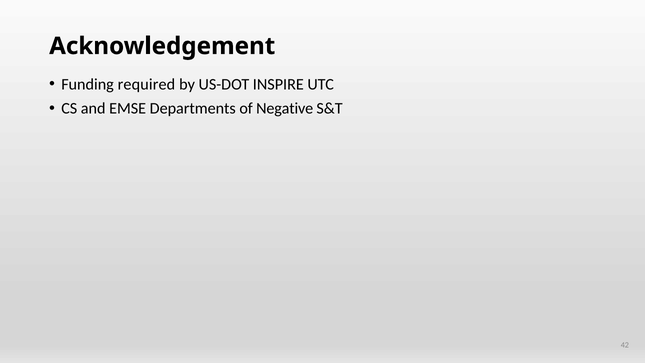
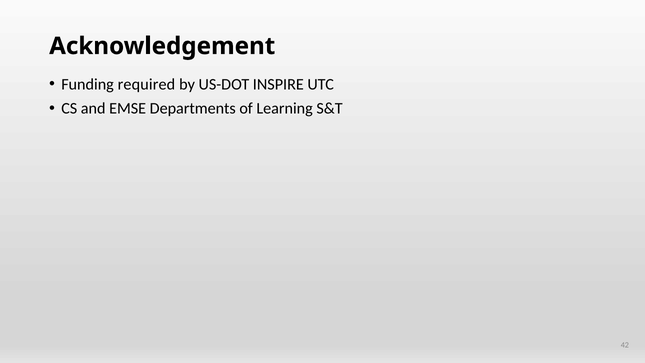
Negative: Negative -> Learning (285, 108)
